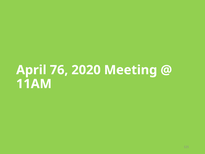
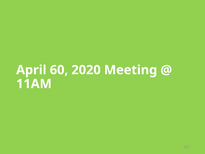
76: 76 -> 60 (59, 70)
